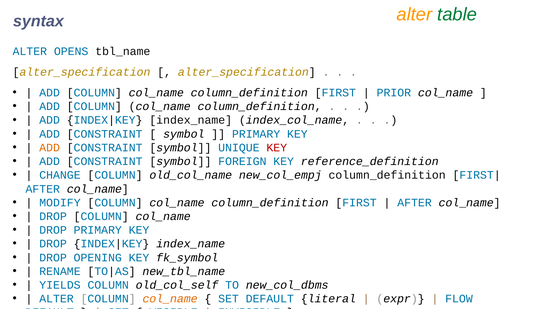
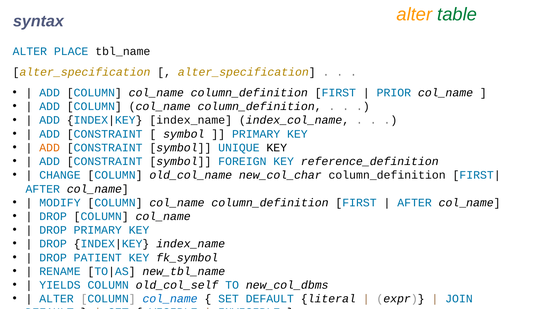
OPENS: OPENS -> PLACE (71, 52)
KEY colour: red -> black (277, 148)
new_col_empj: new_col_empj -> new_col_char (280, 175)
OPENING: OPENING -> PATIENT (98, 258)
col_name colour: orange -> blue (170, 299)
FLOW: FLOW -> JOIN (459, 299)
